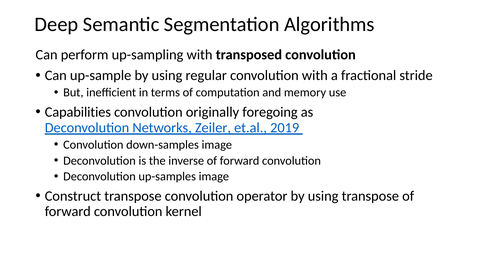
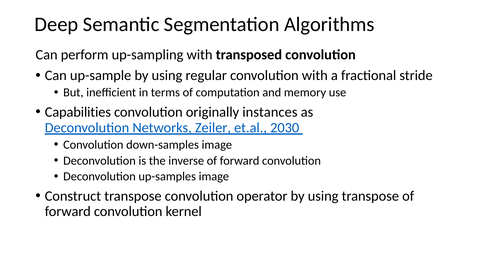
foregoing: foregoing -> instances (270, 112)
2019: 2019 -> 2030 (285, 128)
